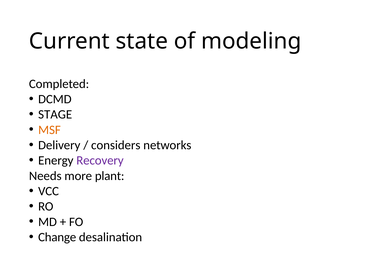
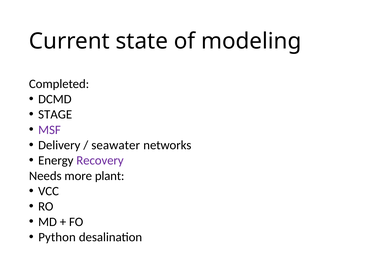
MSF colour: orange -> purple (49, 130)
considers: considers -> seawater (116, 145)
Change: Change -> Python (57, 237)
